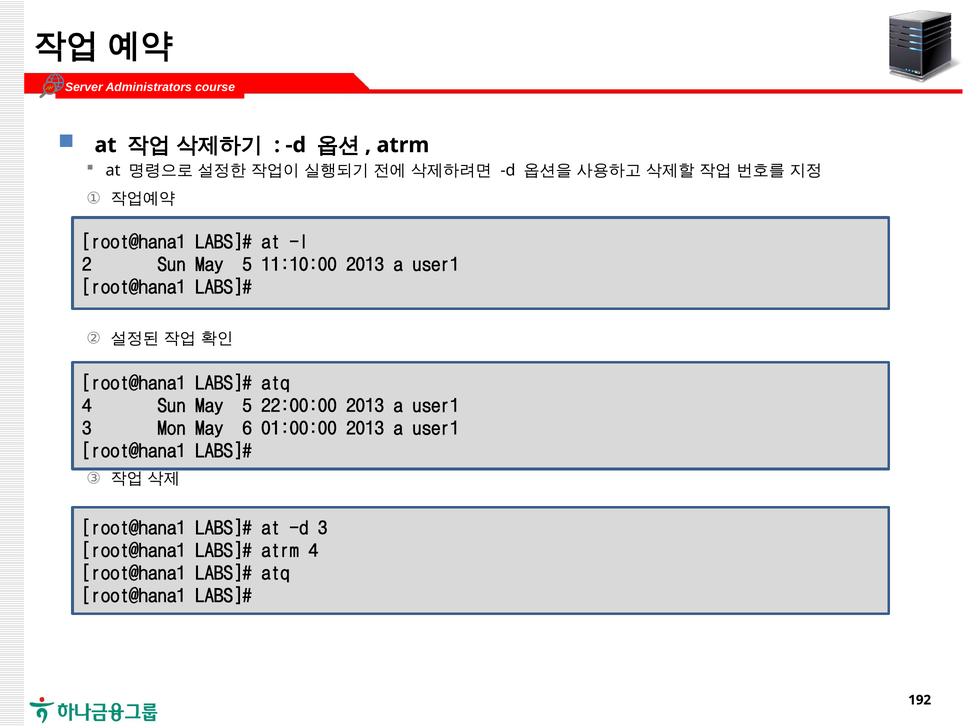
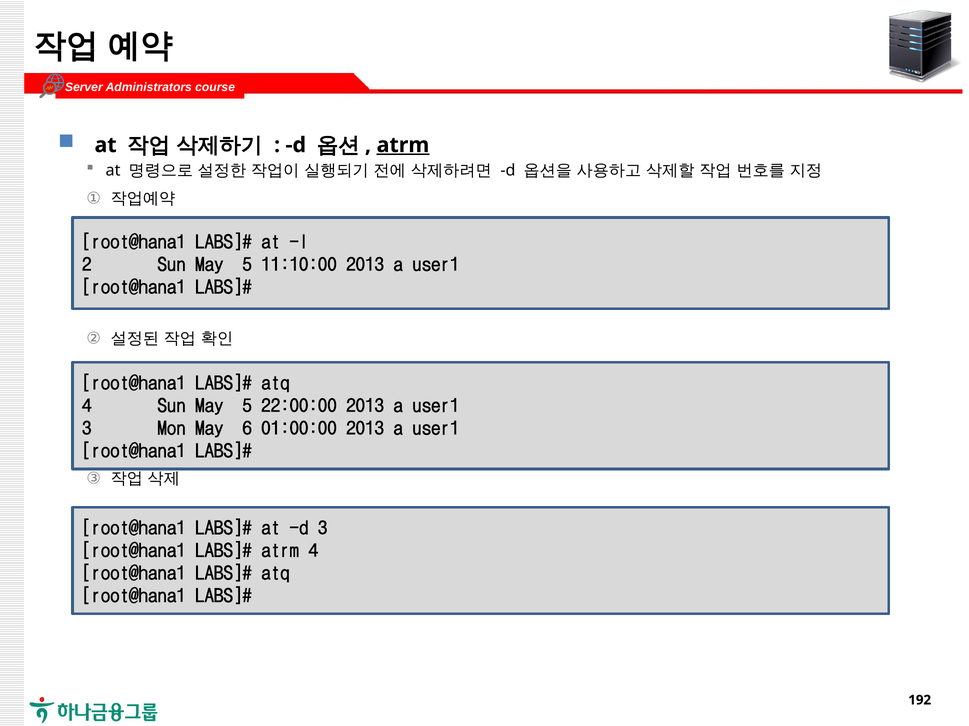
atrm underline: none -> present (403, 145)
